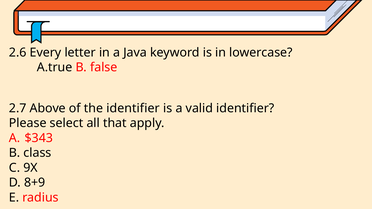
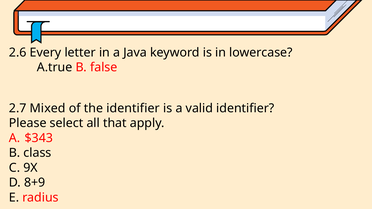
Above: Above -> Mixed (48, 108)
